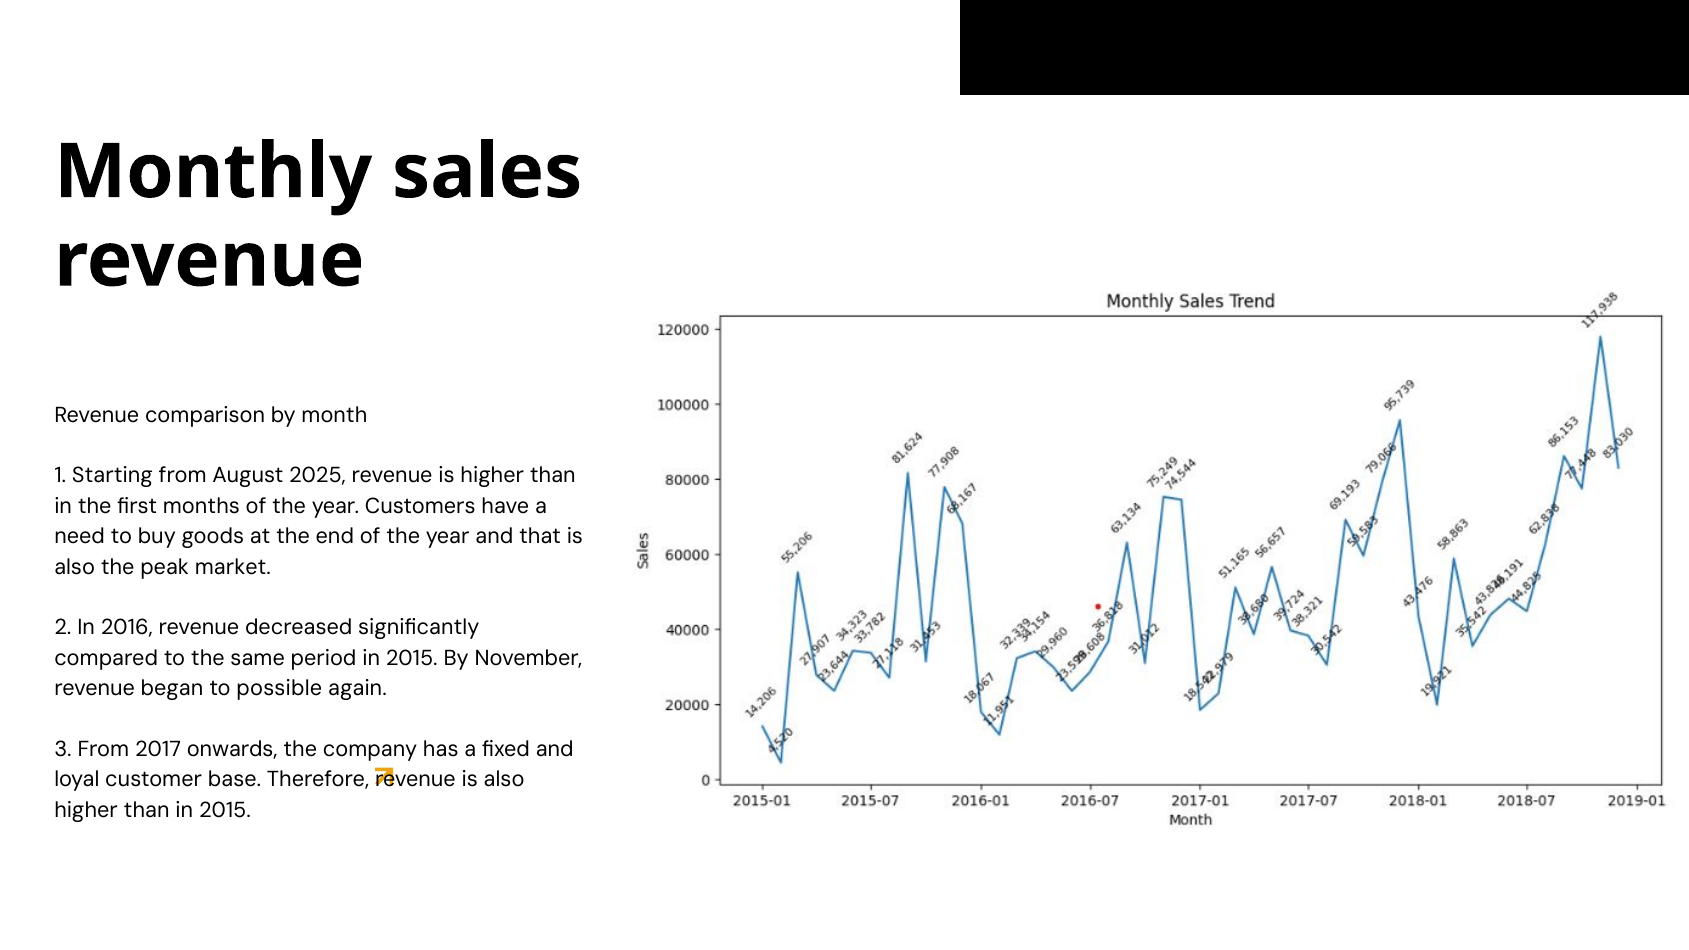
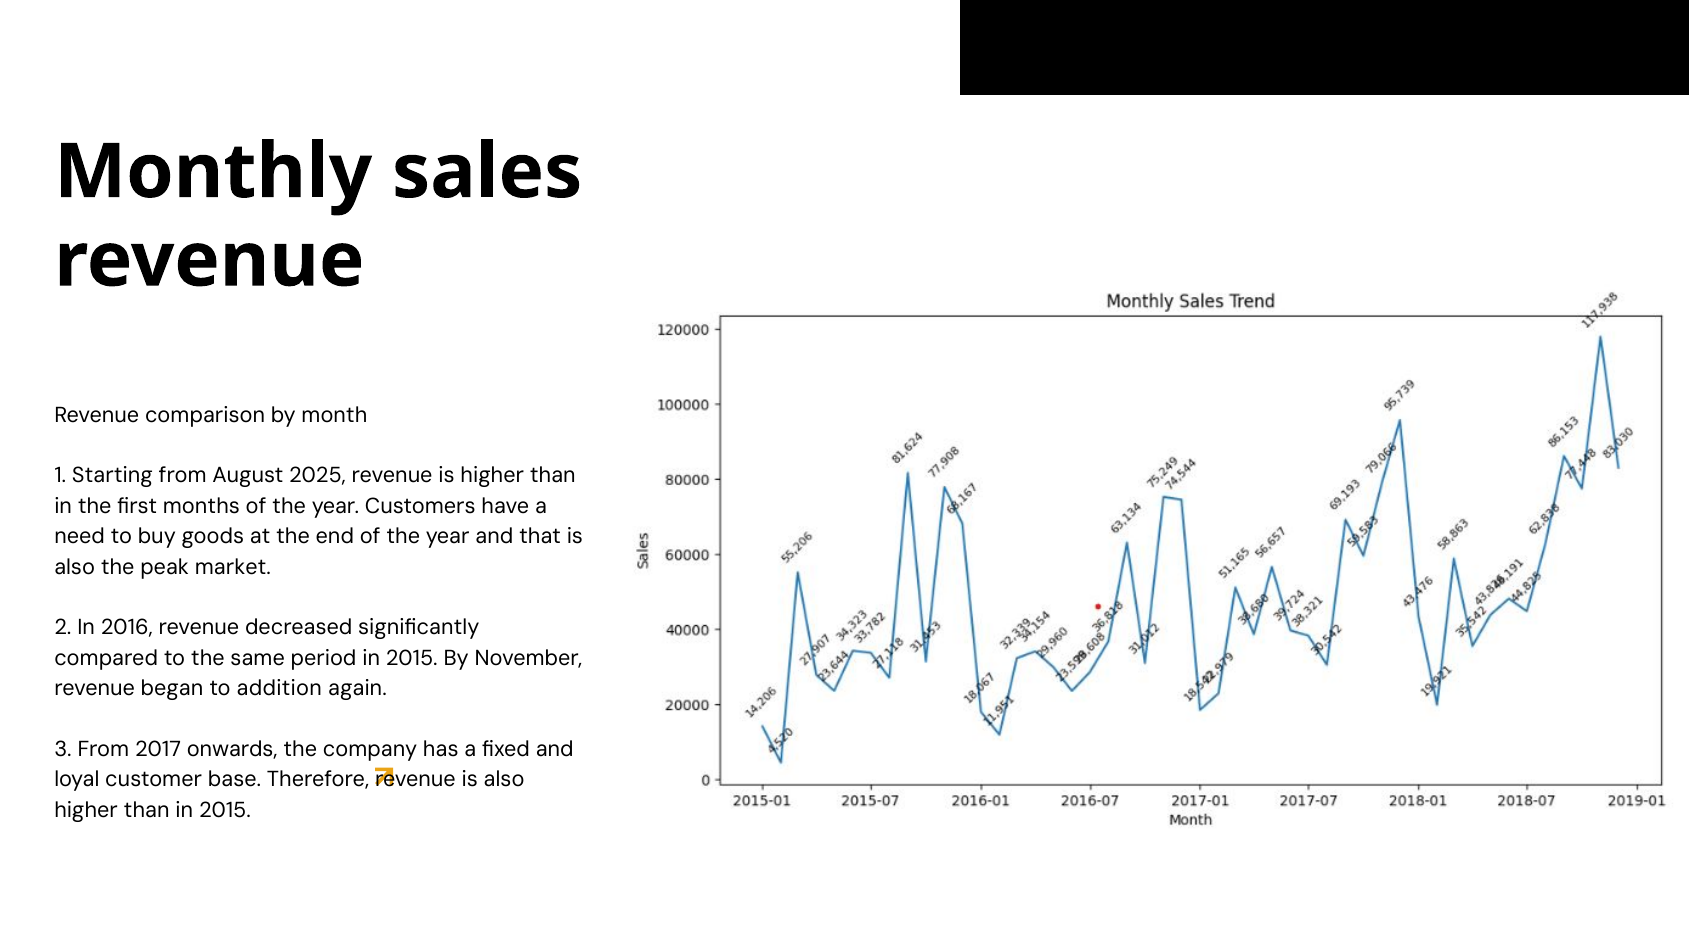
possible: possible -> addition (279, 689)
